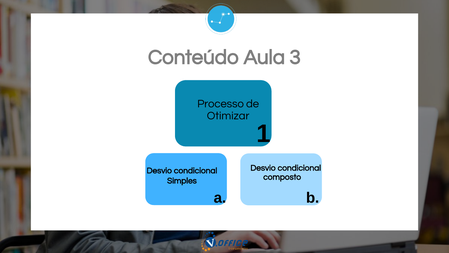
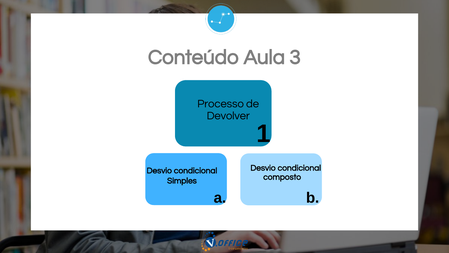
Otimizar: Otimizar -> Devolver (228, 116)
